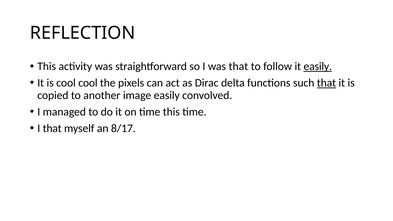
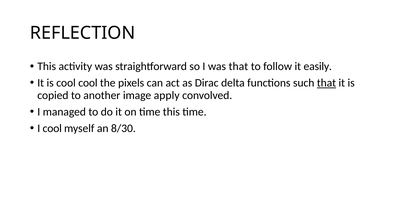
easily underline: present -> none (318, 66)
image easily: easily -> apply (167, 95)
I that: that -> cool (52, 128)
8/17: 8/17 -> 8/30 (123, 128)
